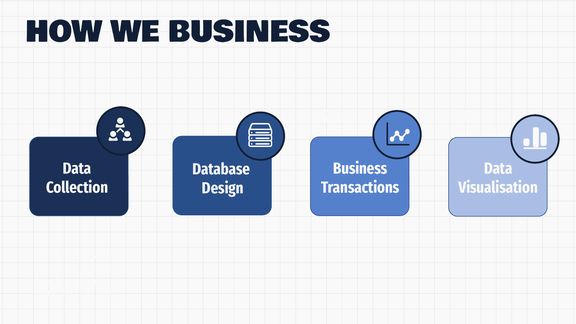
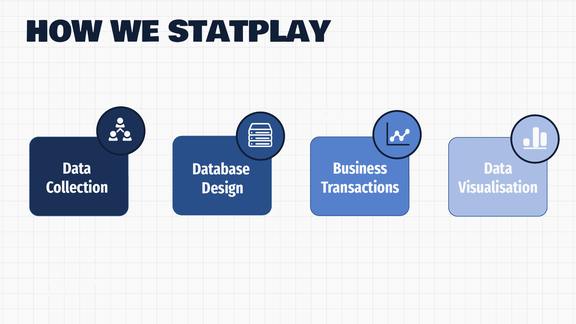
WE BUSINESS: BUSINESS -> STATPLAY (249, 32)
